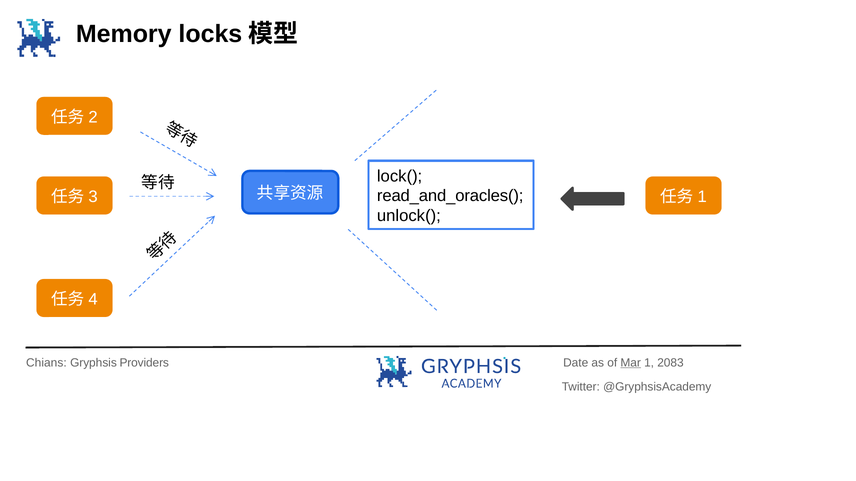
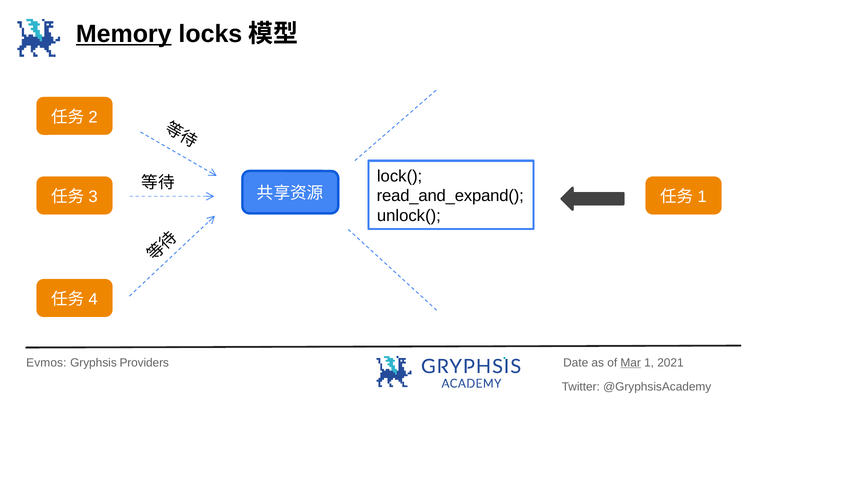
Memory underline: none -> present (124, 34)
read_and_oracles(: read_and_oracles( -> read_and_expand( (450, 196)
Chians: Chians -> Evmos (46, 363)
2083: 2083 -> 2021 (670, 363)
